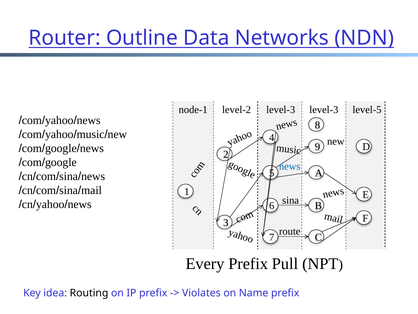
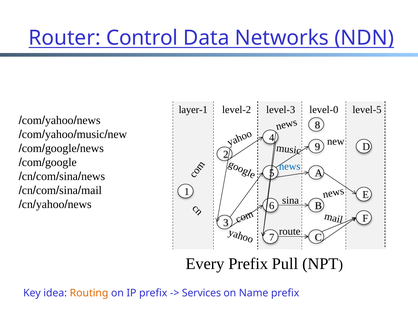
Outline: Outline -> Control (142, 38)
node-1: node-1 -> layer-1 (193, 109)
level-2 level-3: level-3 -> level-0 (324, 109)
Routing colour: black -> orange (89, 293)
Violates: Violates -> Services (201, 293)
